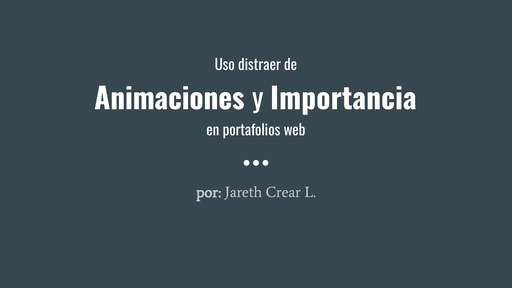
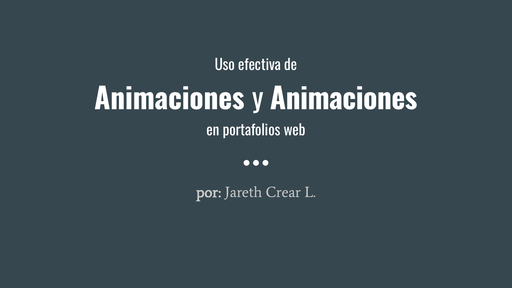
distraer: distraer -> efectiva (260, 65)
y Importancia: Importancia -> Animaciones (344, 100)
